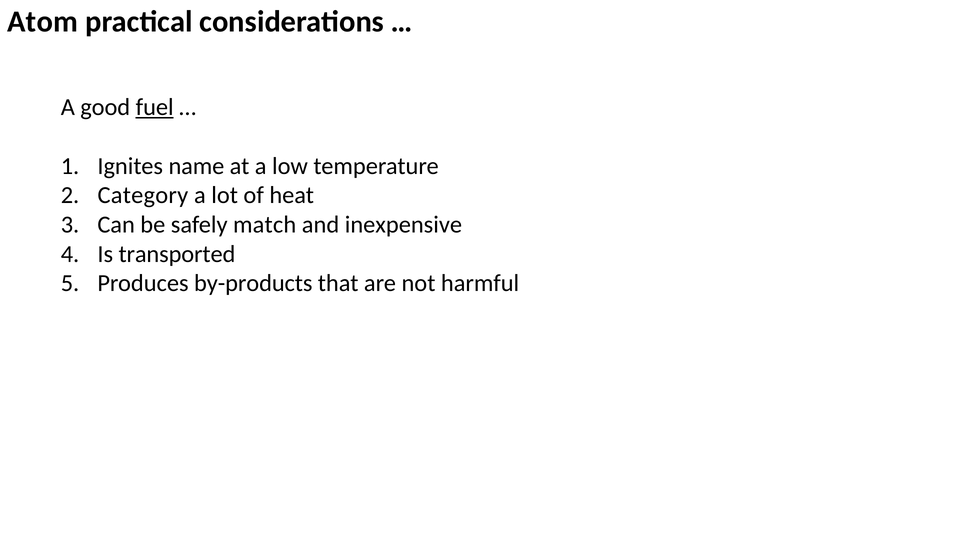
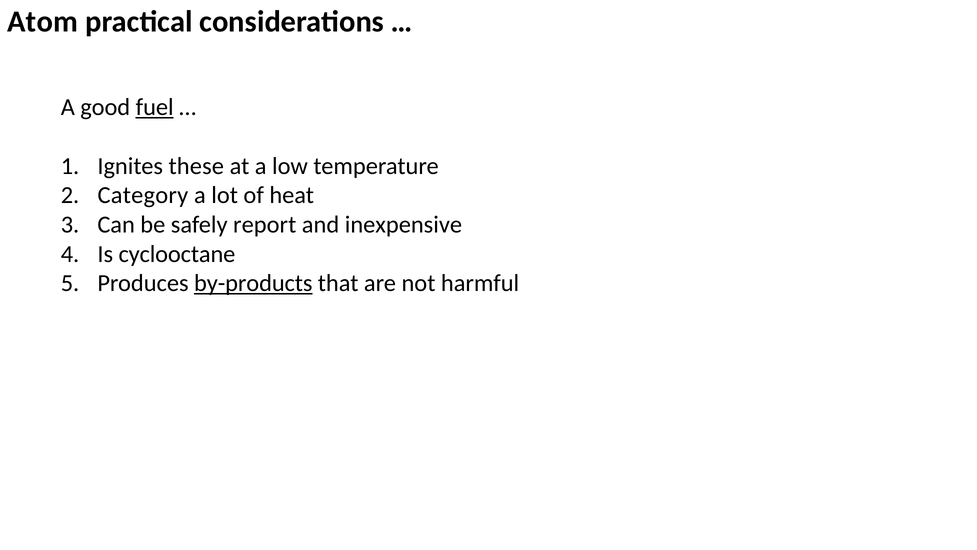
name: name -> these (196, 166)
match: match -> report (265, 225)
transported: transported -> cyclooctane (177, 254)
by-products underline: none -> present (253, 283)
